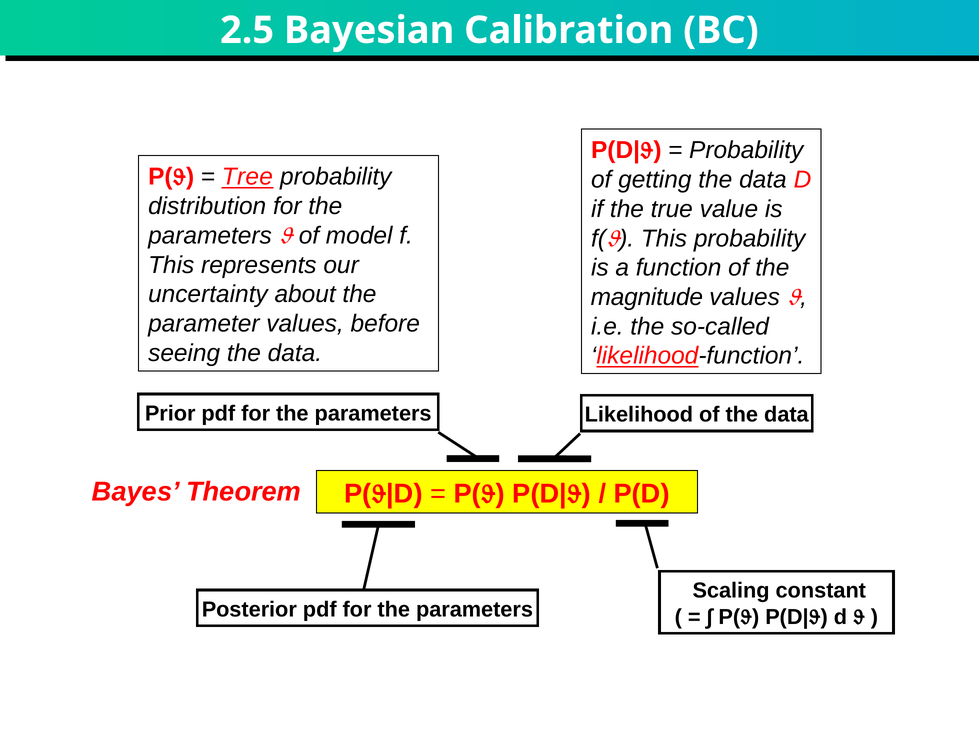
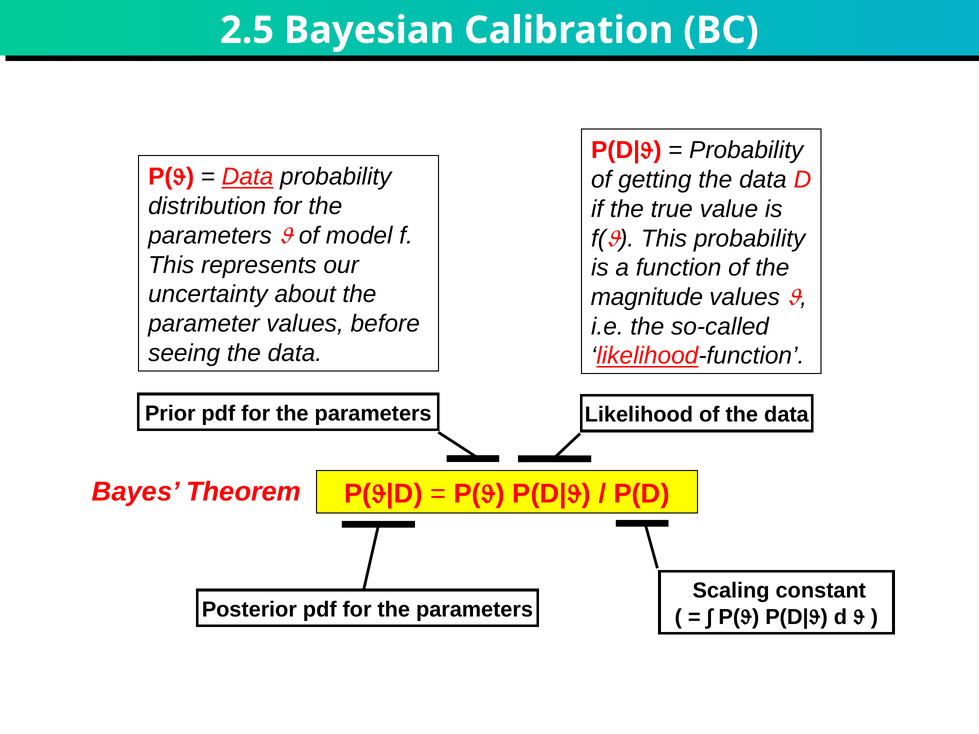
Tree: Tree -> Data (248, 177)
